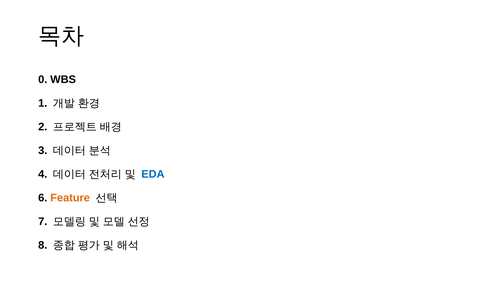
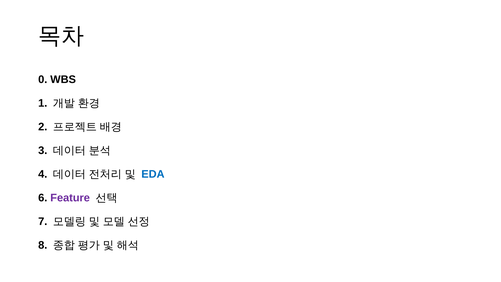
Feature colour: orange -> purple (70, 198)
